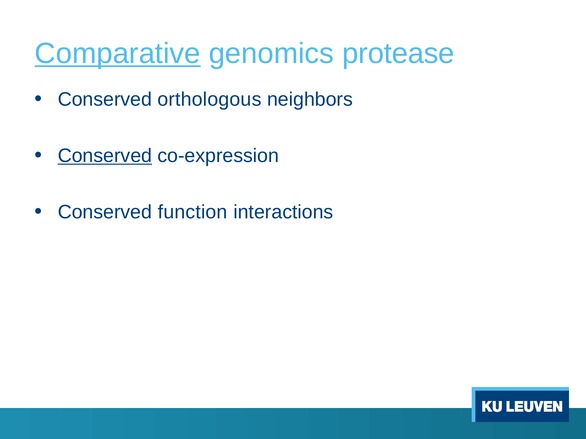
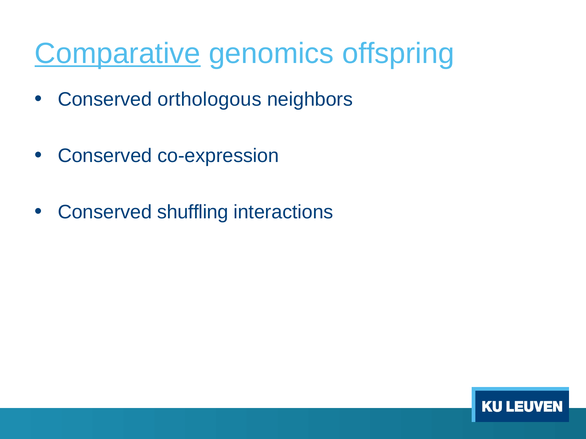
protease: protease -> offspring (398, 54)
Conserved underline: present -> none (105, 156)
function: function -> shuffling (193, 212)
